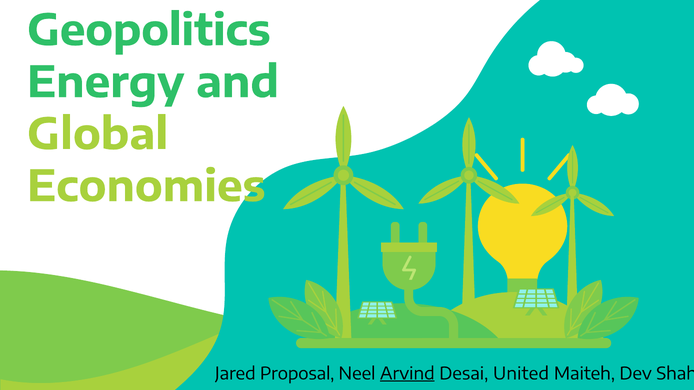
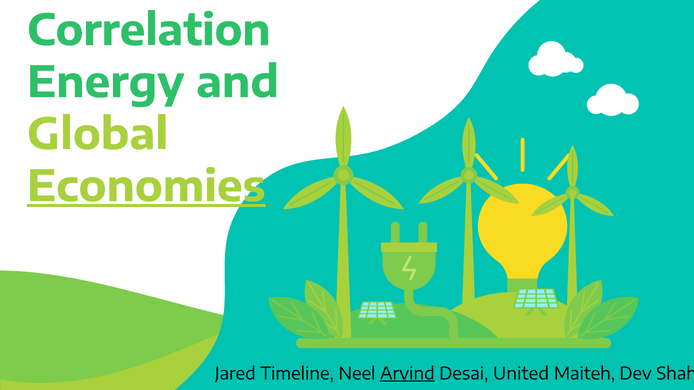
Geopolitics: Geopolitics -> Correlation (149, 31)
Economies underline: none -> present (146, 187)
Proposal: Proposal -> Timeline (297, 374)
